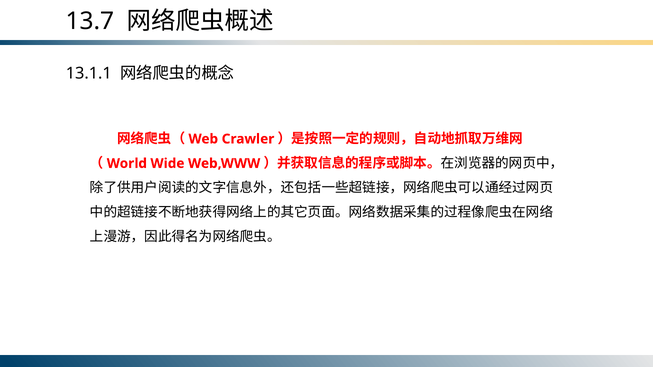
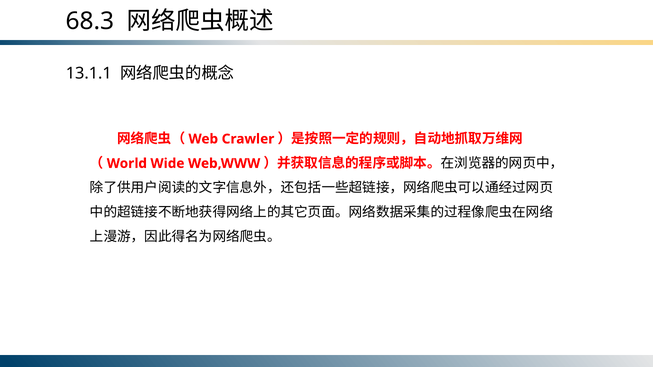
13.7: 13.7 -> 68.3 (90, 21)
